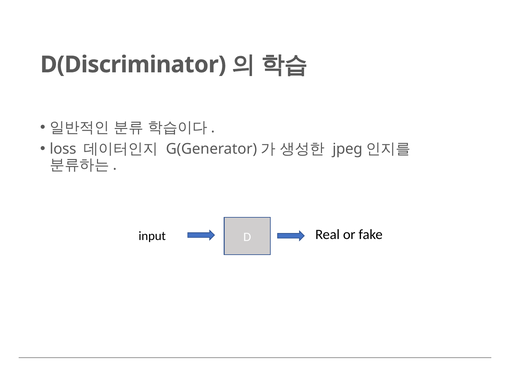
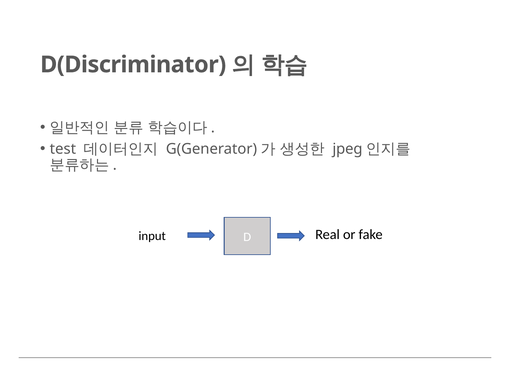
loss: loss -> test (63, 149)
